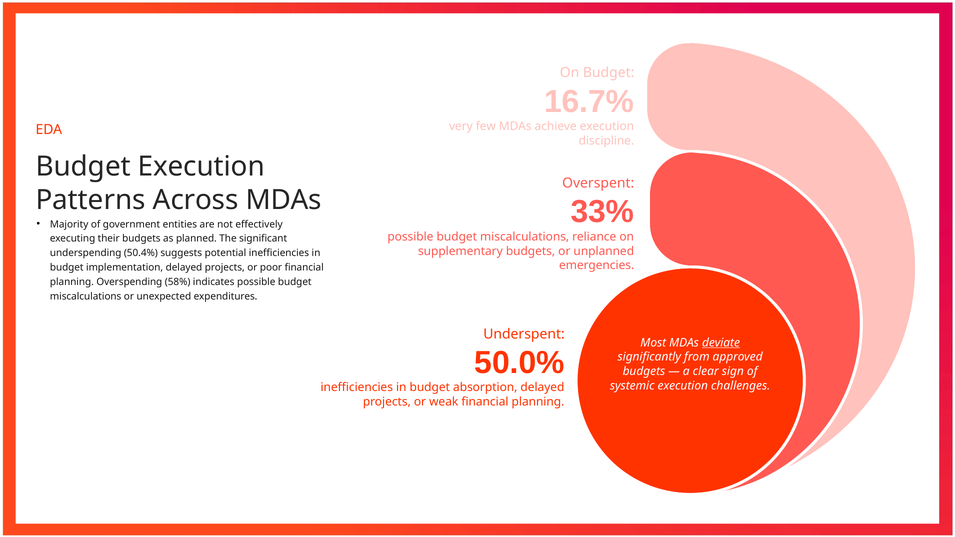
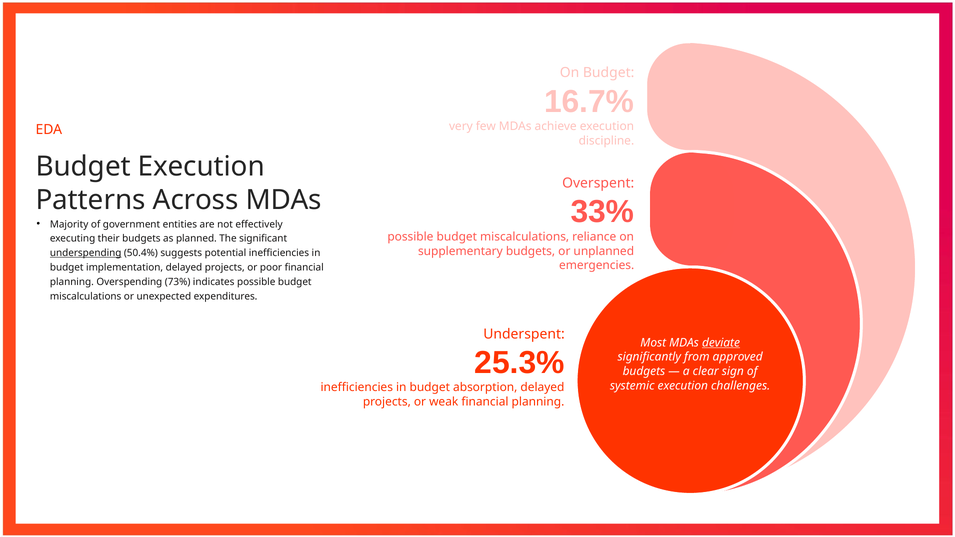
underspending underline: none -> present (86, 253)
58%: 58% -> 73% (178, 282)
50.0%: 50.0% -> 25.3% (520, 363)
